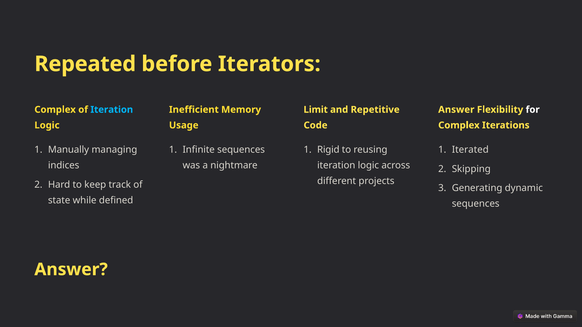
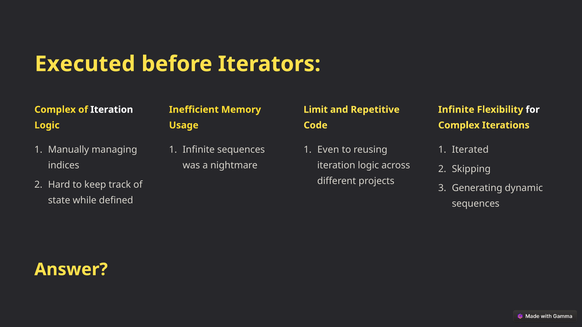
Repeated: Repeated -> Executed (85, 64)
Iteration colour: light blue -> white (112, 110)
Answer: Answer -> Infinite (456, 110)
Rigid: Rigid -> Even (328, 150)
